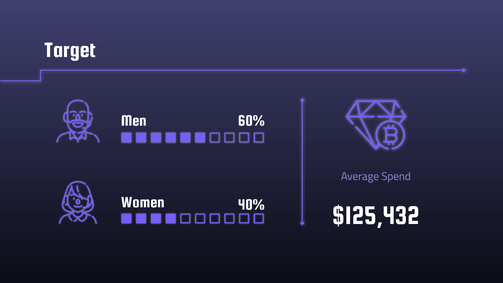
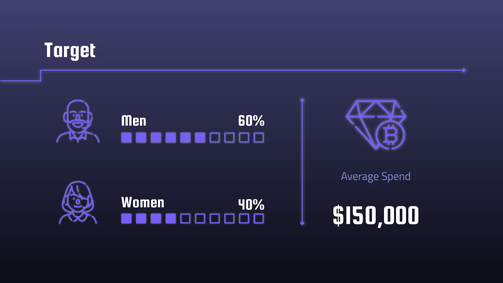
$125,432: $125,432 -> $150,000 (376, 215)
